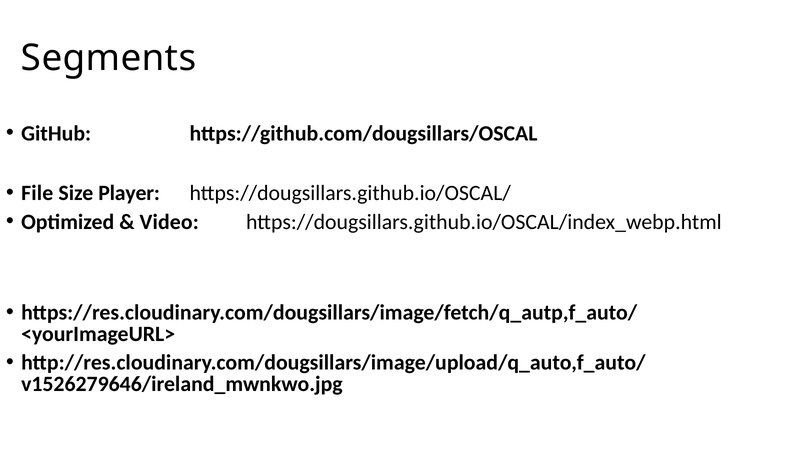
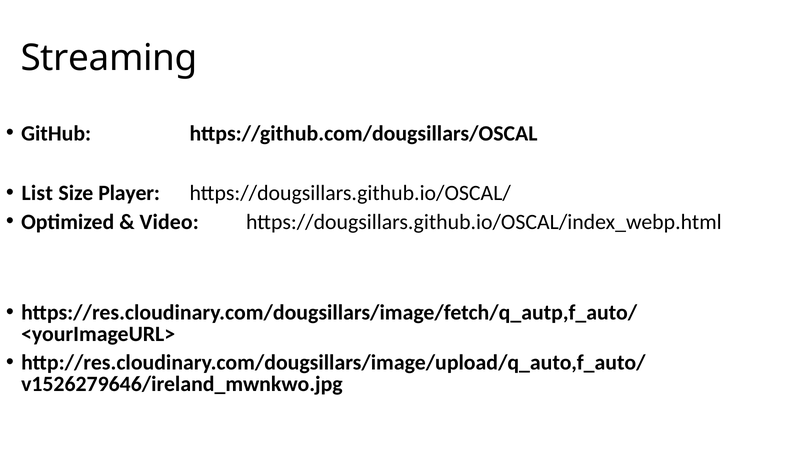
Segments: Segments -> Streaming (109, 58)
File: File -> List (37, 193)
